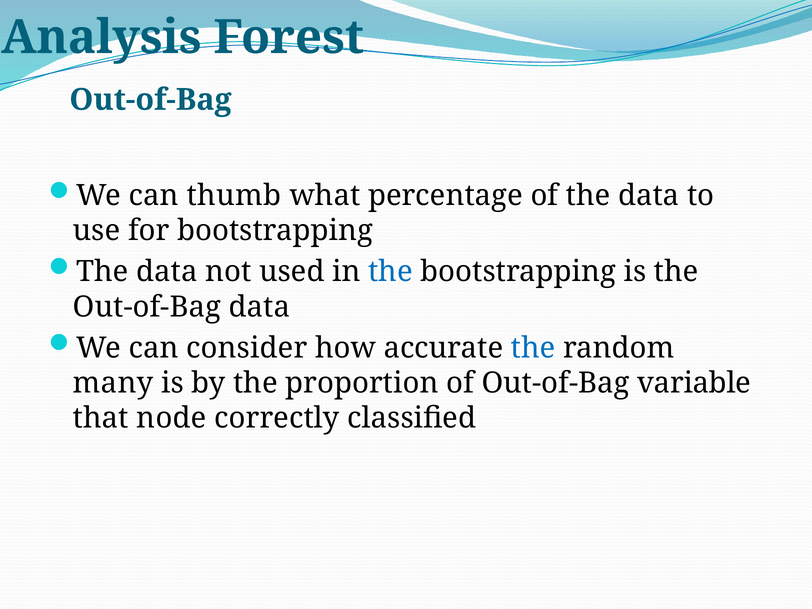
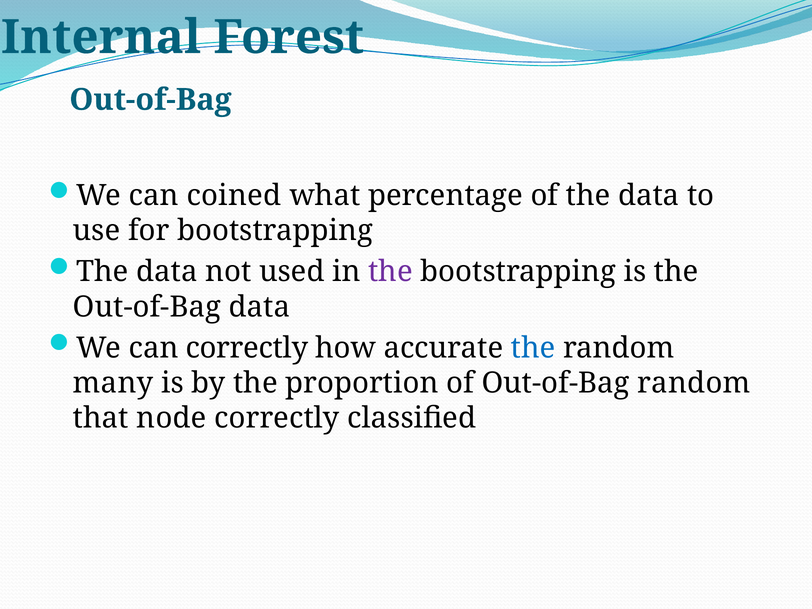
Analysis: Analysis -> Internal (101, 37)
thumb: thumb -> coined (234, 196)
the colour: blue -> purple (390, 272)
can consider: consider -> correctly (247, 348)
Out-of-Bag variable: variable -> random (694, 383)
